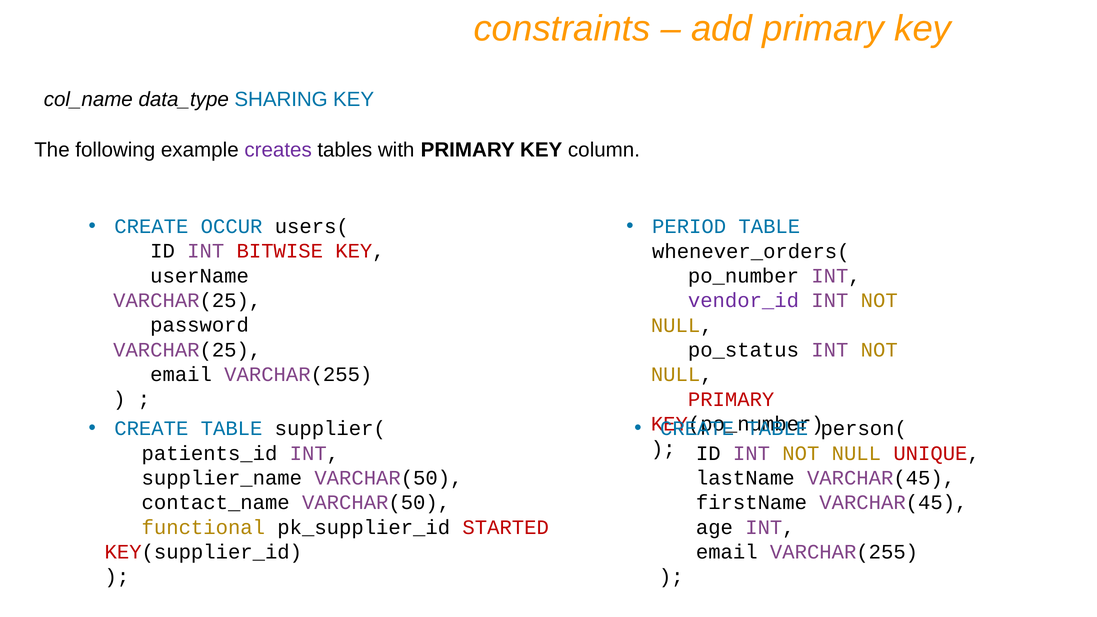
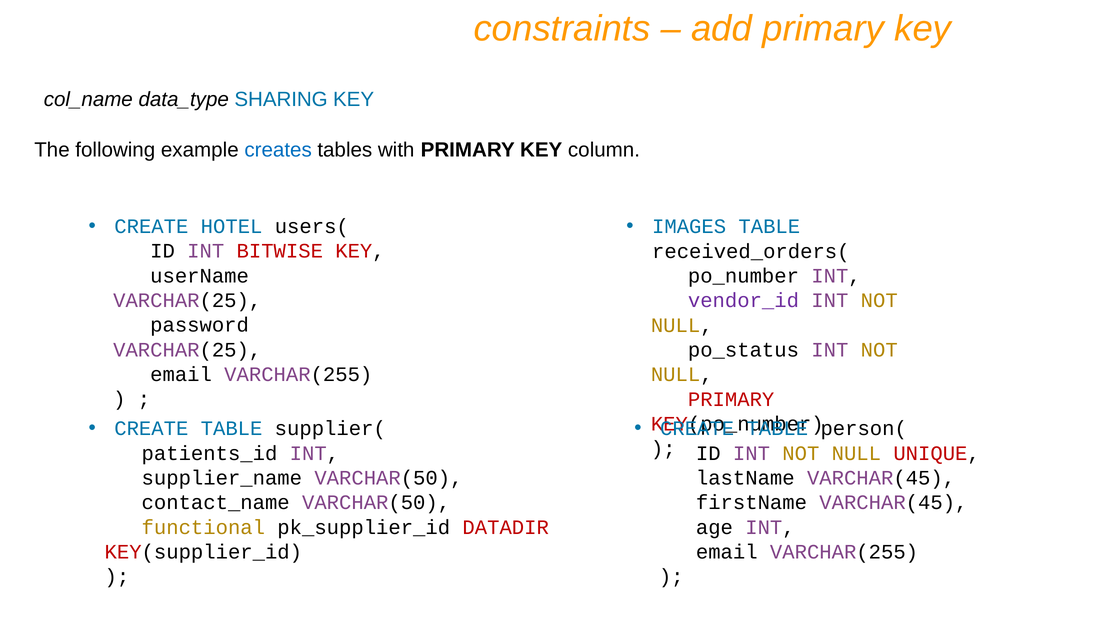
creates colour: purple -> blue (278, 150)
OCCUR: OCCUR -> HOTEL (232, 226)
PERIOD: PERIOD -> IMAGES (689, 227)
whenever_orders(: whenever_orders( -> received_orders( (751, 251)
STARTED: STARTED -> DATADIR (506, 527)
